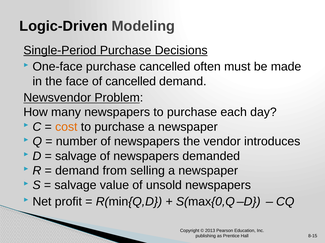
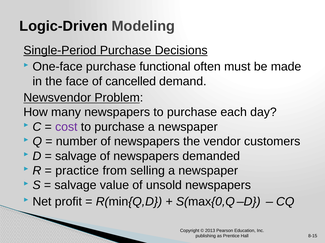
purchase cancelled: cancelled -> functional (165, 67)
cost colour: orange -> purple (66, 127)
introduces: introduces -> customers (272, 142)
demand: demand -> practice (77, 171)
